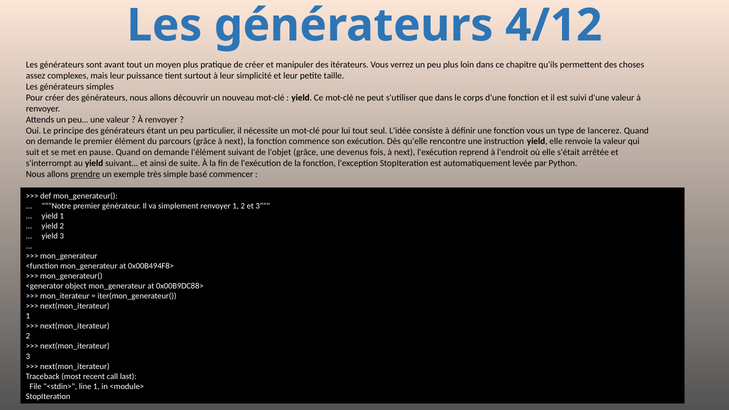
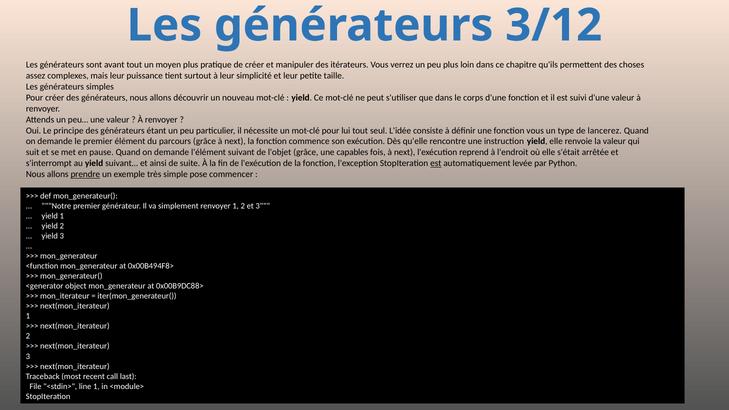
4/12: 4/12 -> 3/12 (554, 25)
devenus: devenus -> capables (352, 152)
est underline: none -> present (436, 163)
basé: basé -> pose (198, 174)
